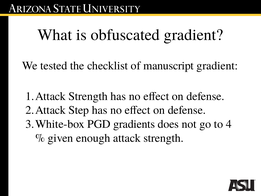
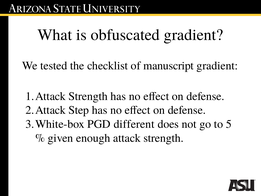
gradients: gradients -> different (134, 124)
4: 4 -> 5 (229, 124)
